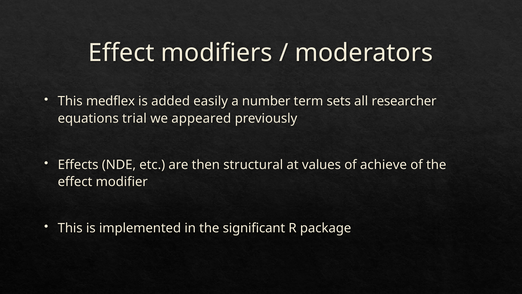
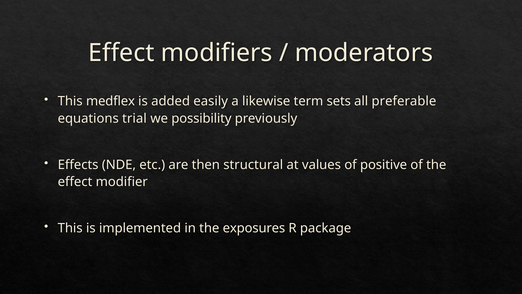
number: number -> likewise (266, 101)
researcher: researcher -> preferable (404, 101)
appeared: appeared -> possibility (201, 118)
achieve: achieve -> positive (384, 165)
significant: significant -> exposures (254, 228)
